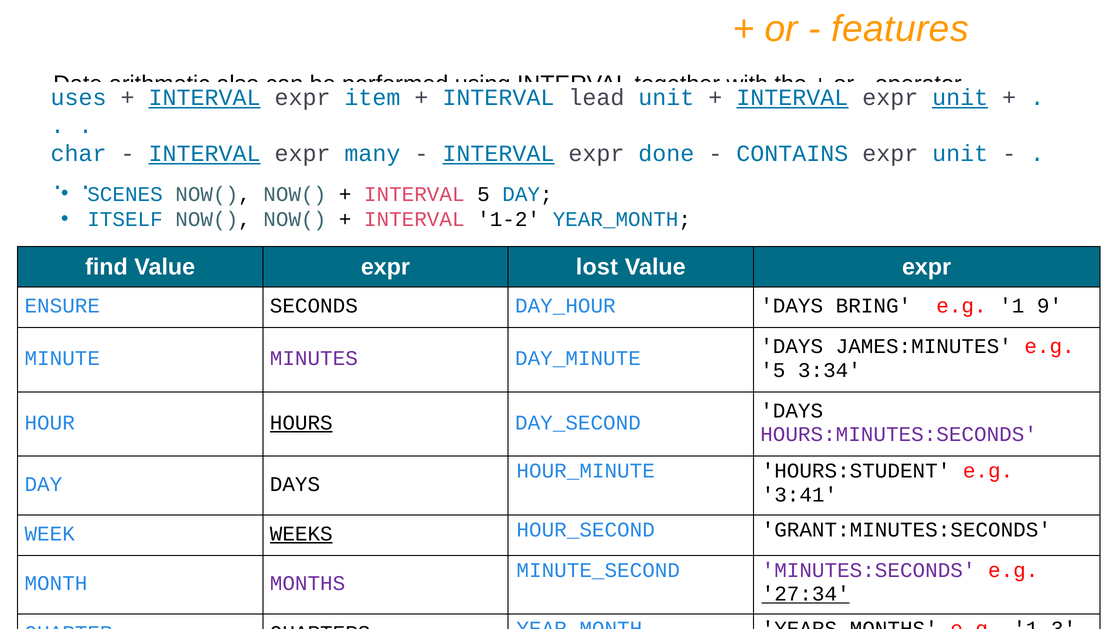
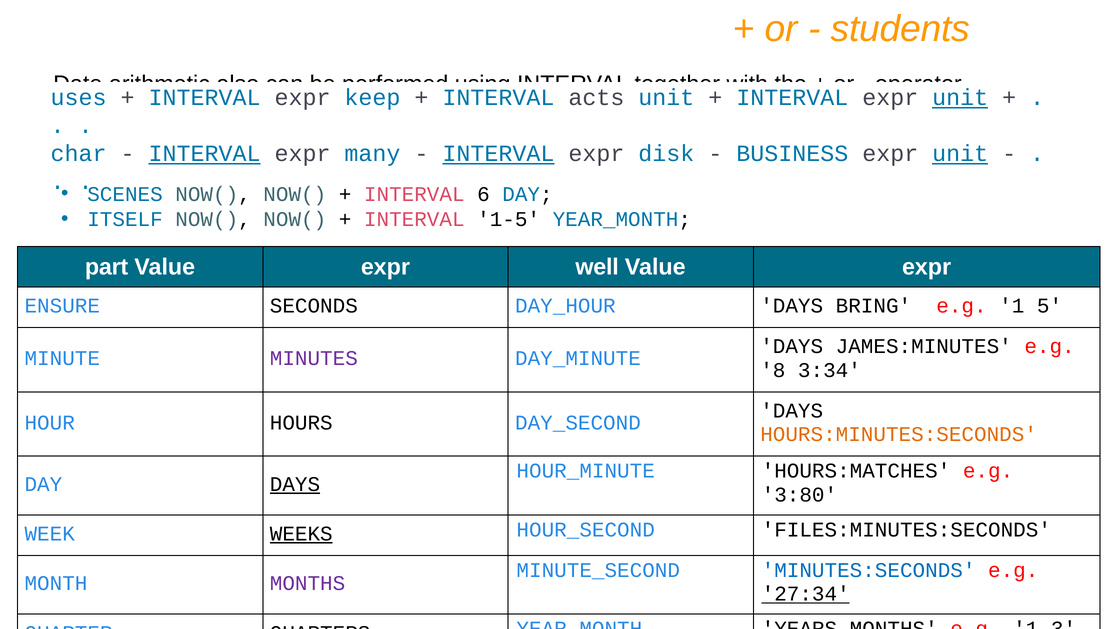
features: features -> students (900, 29)
INTERVAL underline: present -> none (205, 98)
item: item -> keep (372, 98)
lead: lead -> acts (596, 98)
INTERVAL underline: present -> none (792, 98)
done: done -> disk (666, 154)
CONTAINS: CONTAINS -> BUSINESS (792, 154)
unit underline: none -> present (960, 154)
INTERVAL 5: 5 -> 6 (483, 194)
1-2: 1-2 -> 1-5 (509, 219)
find: find -> part (107, 267)
lost: lost -> well (597, 267)
9: 9 -> 5 (1050, 306)
5: 5 -> 8 (773, 370)
HOURS underline: present -> none (301, 423)
HOURS:MINUTES:SECONDS colour: purple -> orange (899, 434)
HOURS:STUDENT: HOURS:STUDENT -> HOURS:MATCHES (856, 471)
DAYS underline: none -> present (295, 484)
3:41: 3:41 -> 3:80 (799, 495)
GRANT:MINUTES:SECONDS: GRANT:MINUTES:SECONDS -> FILES:MINUTES:SECONDS (906, 530)
MINUTES:SECONDS colour: purple -> blue (869, 570)
